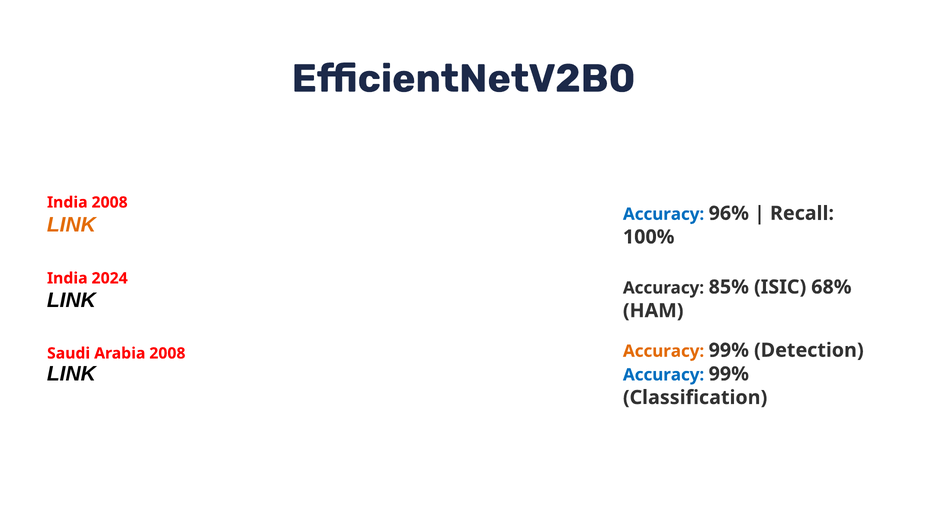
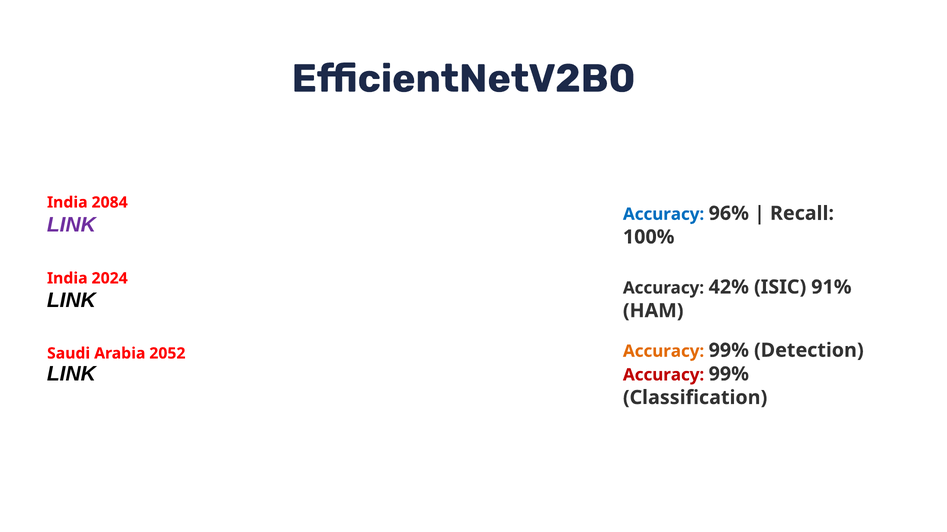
India 2008: 2008 -> 2084 (110, 203)
LINK colour: orange -> purple (71, 225)
85%: 85% -> 42% (729, 287)
68%: 68% -> 91% (831, 287)
Arabia 2008: 2008 -> 2052 (167, 354)
Accuracy colour: blue -> red (664, 375)
